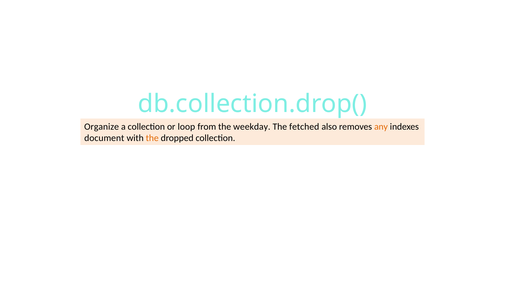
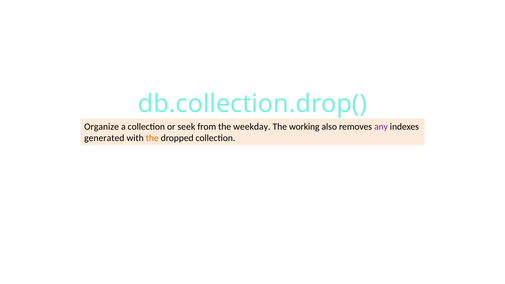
loop: loop -> seek (186, 127)
fetched: fetched -> working (304, 127)
any colour: orange -> purple (381, 127)
document: document -> generated (104, 138)
